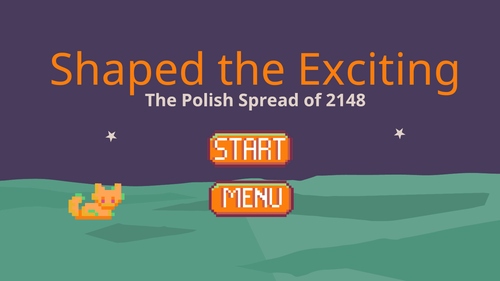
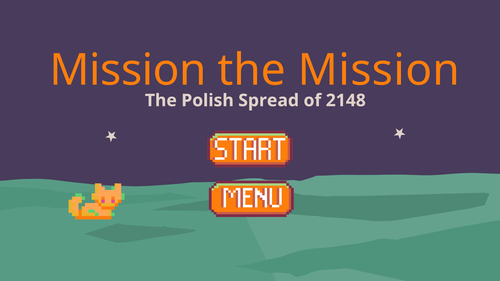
Shaped: Shaped -> Mission (128, 70)
the Exciting: Exciting -> Mission (379, 70)
